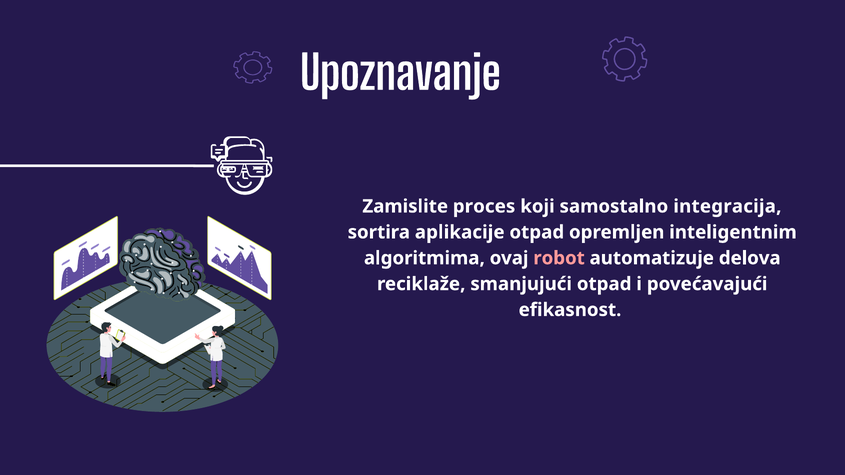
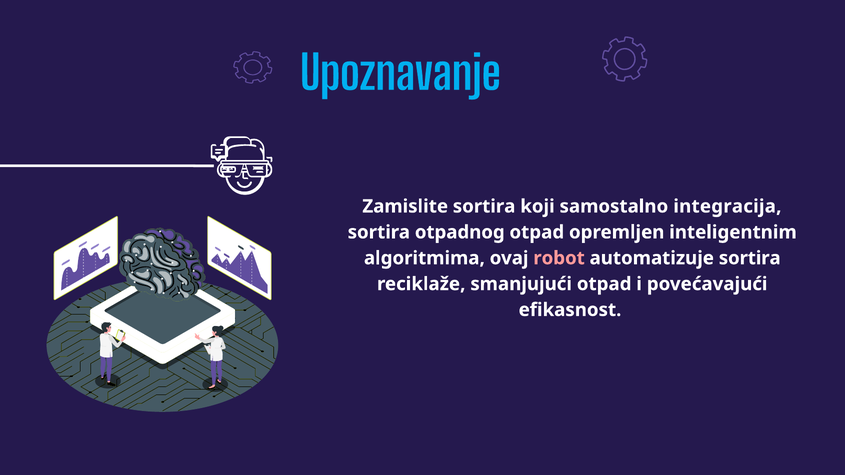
Upoznavanje colour: white -> light blue (400, 74)
Zamislite proces: proces -> sortira (484, 207)
aplikacije: aplikacije -> otpadnog (460, 232)
automatizuje delova: delova -> sortira (750, 258)
